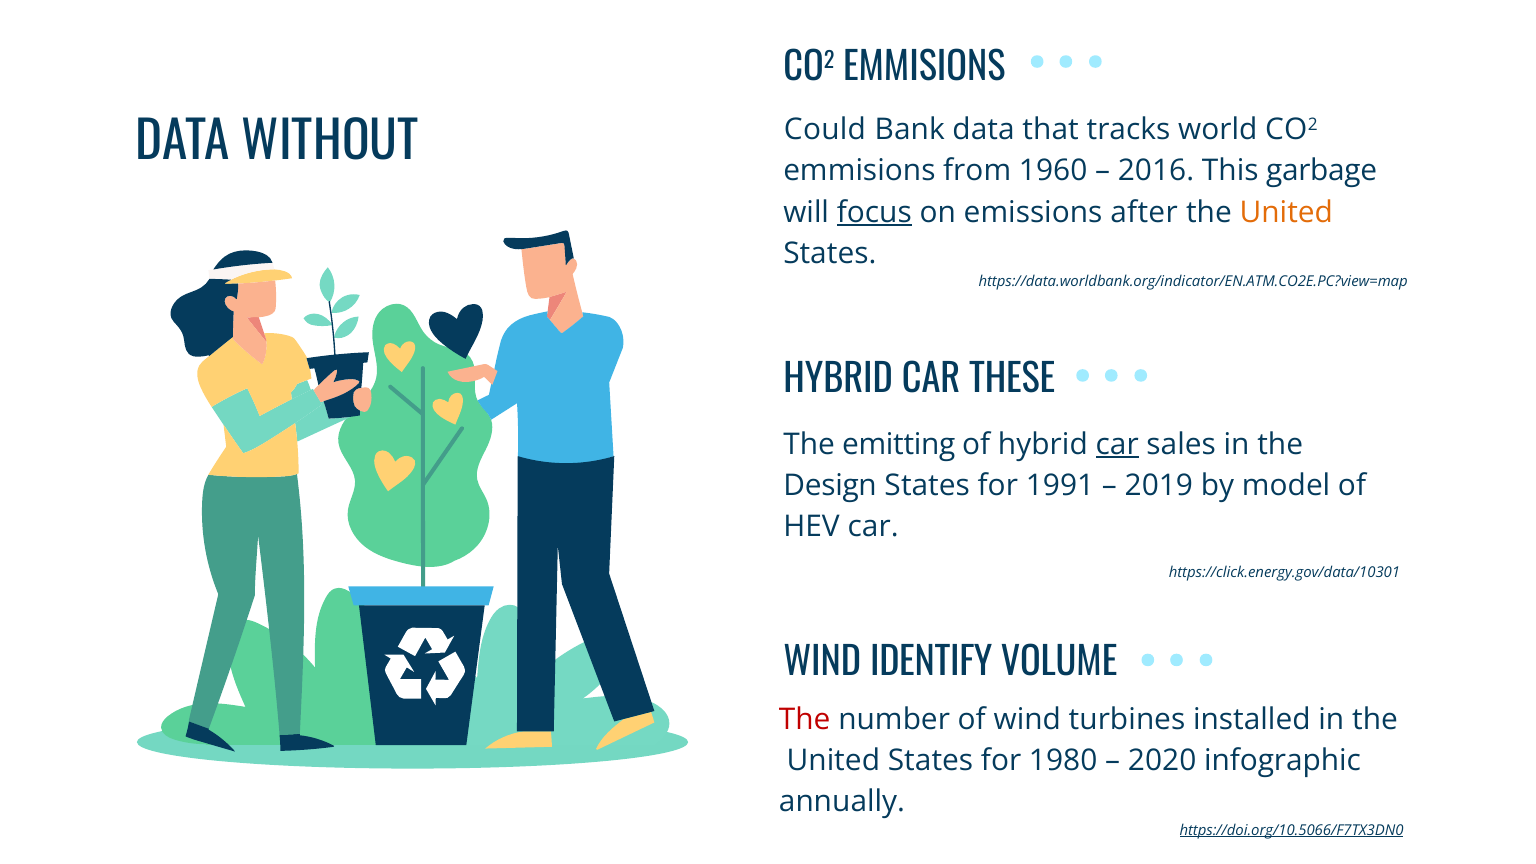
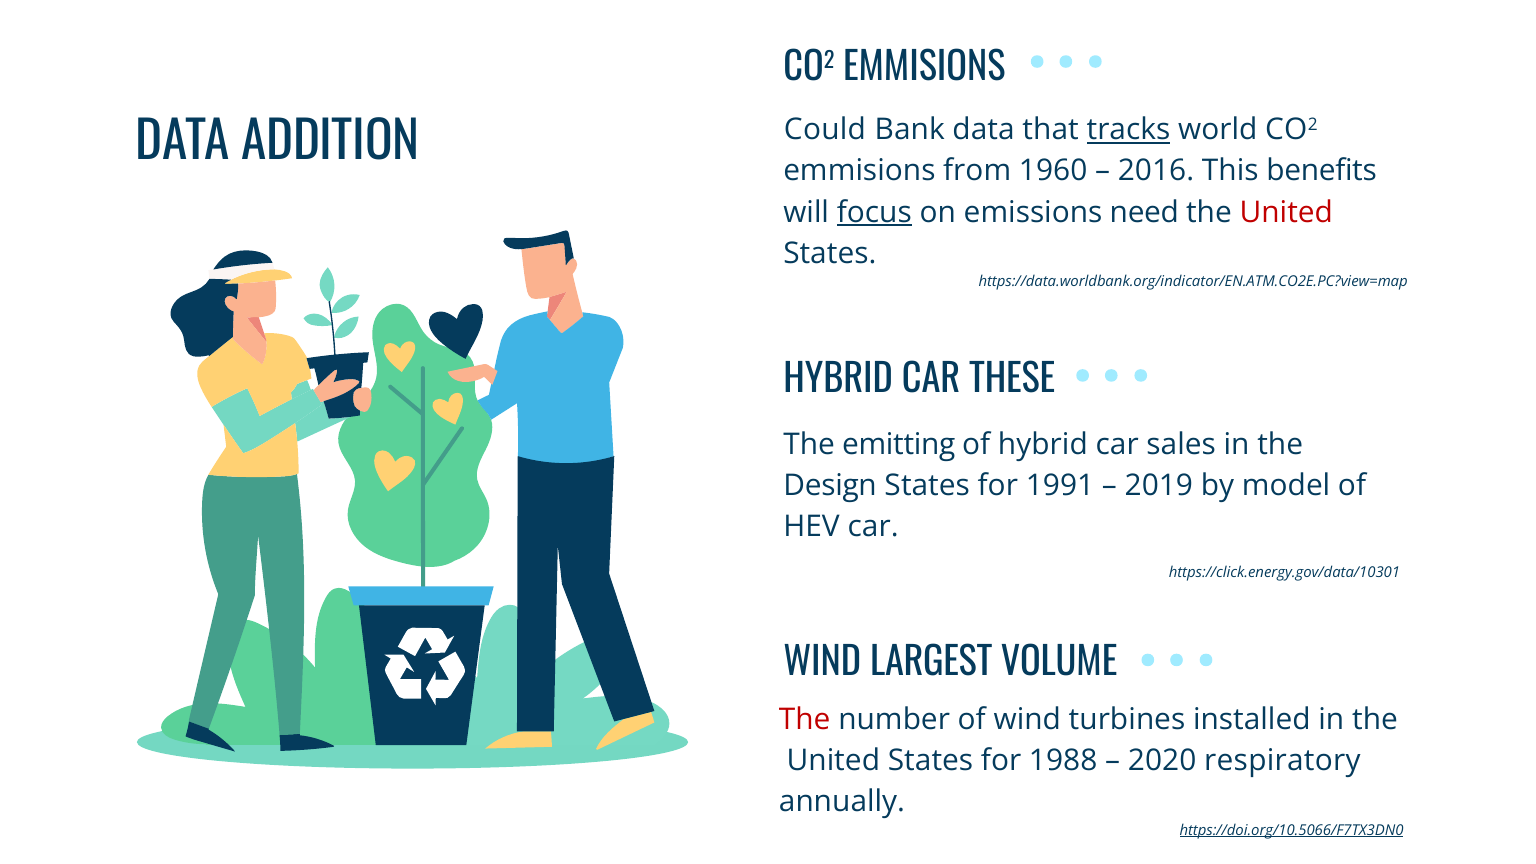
tracks underline: none -> present (1128, 130)
WITHOUT: WITHOUT -> ADDITION (330, 143)
garbage: garbage -> benefits (1322, 171)
after: after -> need (1144, 212)
United colour: orange -> red (1286, 212)
car underline: present -> none (1117, 444)
IDENTIFY: IDENTIFY -> LARGEST (931, 663)
1980: 1980 -> 1988 (1063, 761)
infographic: infographic -> respiratory (1282, 761)
